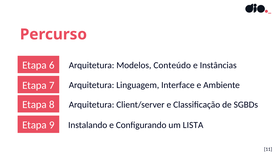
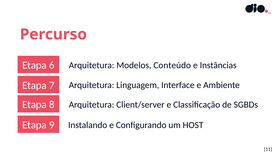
LISTA: LISTA -> HOST (193, 125)
